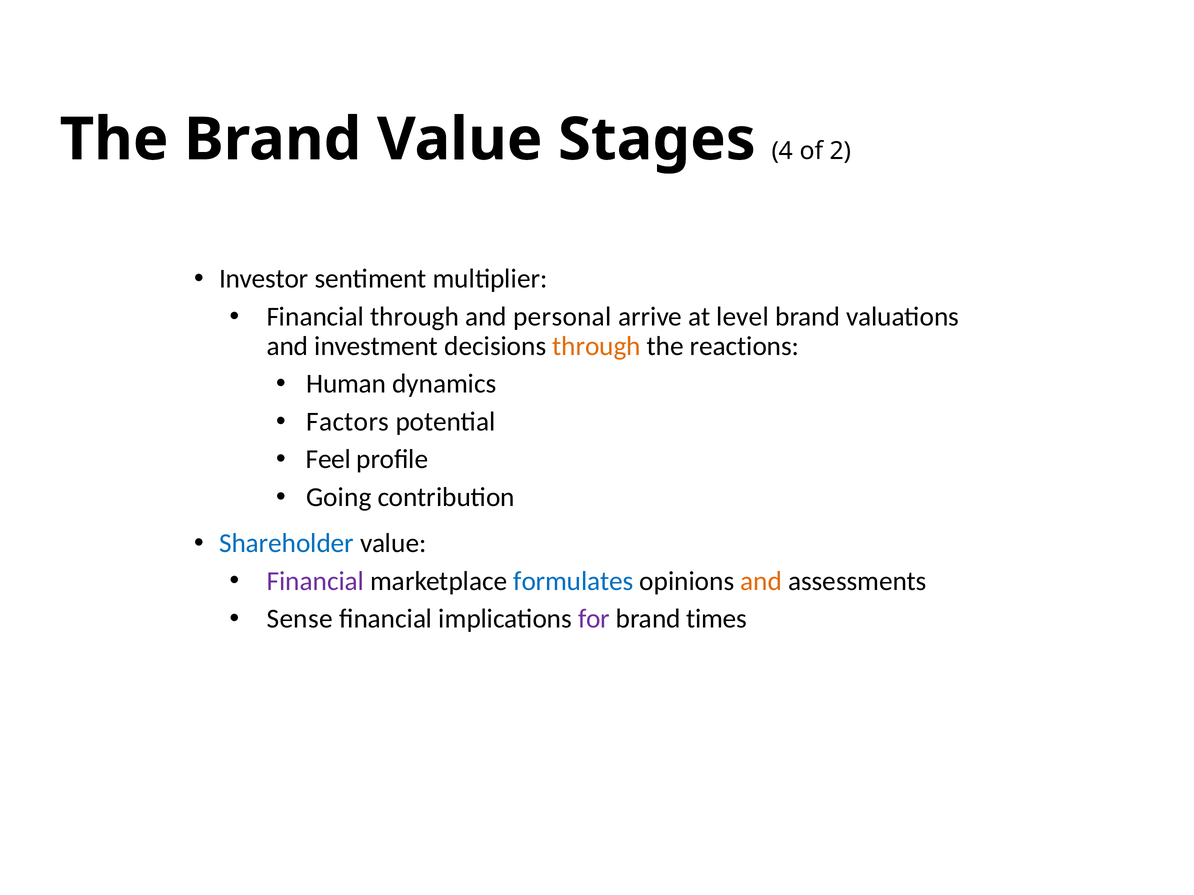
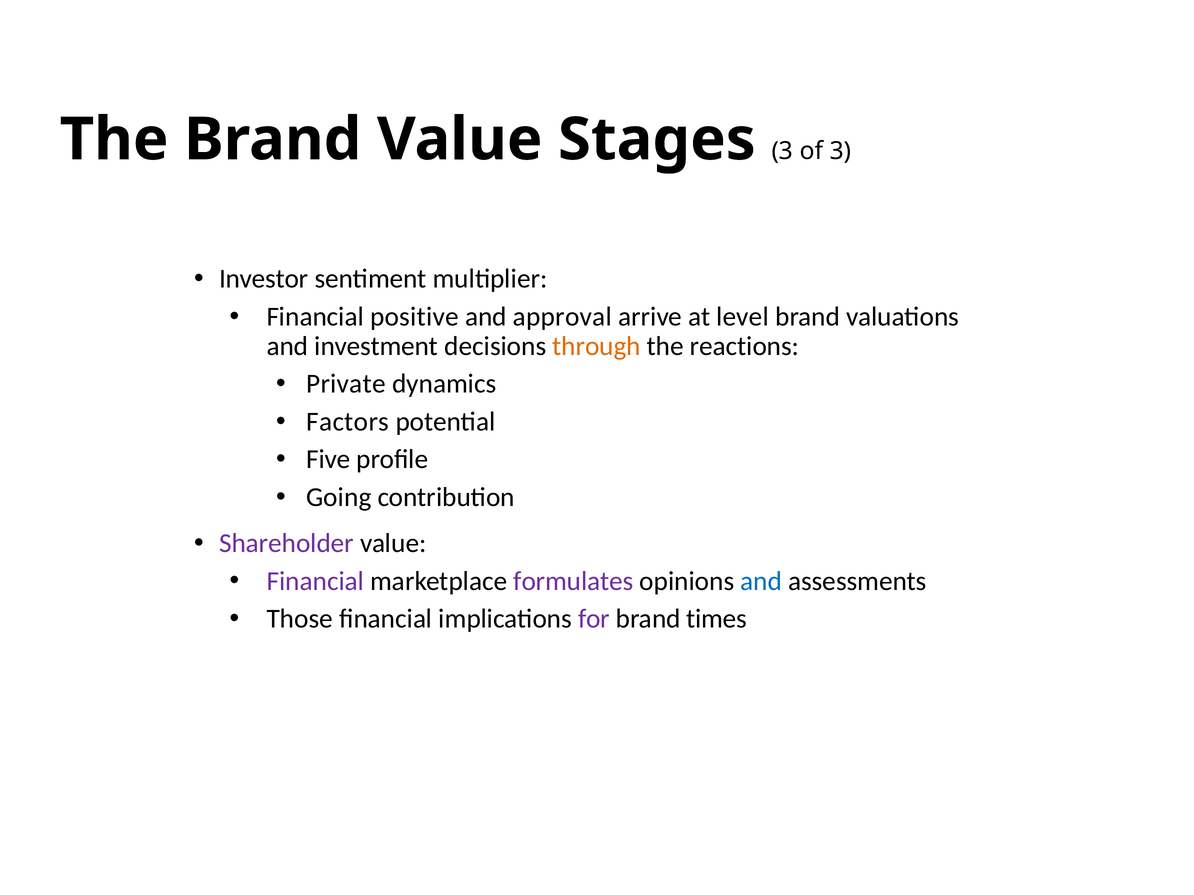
Stages 4: 4 -> 3 (782, 151)
of 2: 2 -> 3 (840, 151)
Financial through: through -> positive (415, 317)
personal: personal -> approval (562, 317)
Human: Human -> Private (346, 384)
Feel: Feel -> Five (328, 460)
Shareholder colour: blue -> purple (287, 544)
formulates colour: blue -> purple (573, 581)
and colour: orange -> blue (761, 581)
Sense: Sense -> Those (300, 619)
